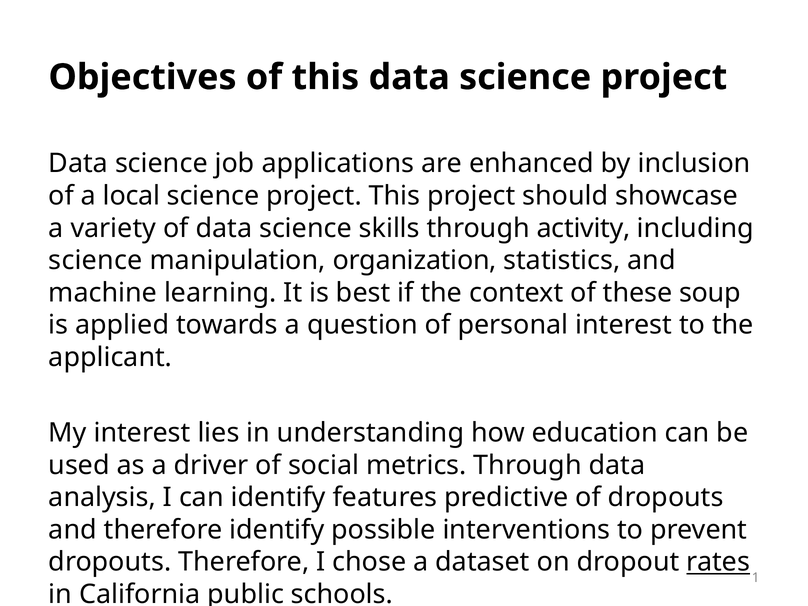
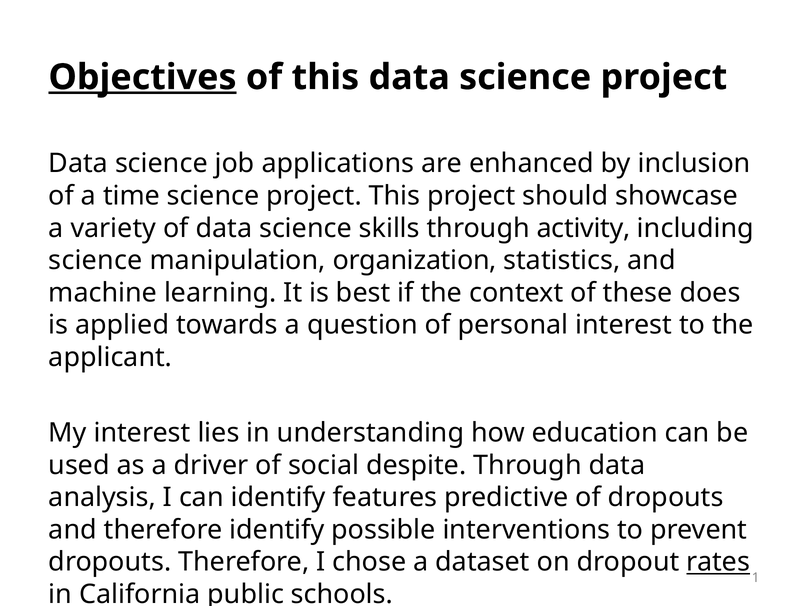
Objectives underline: none -> present (143, 77)
local: local -> time (131, 196)
soup: soup -> does (710, 293)
metrics: metrics -> despite (416, 465)
